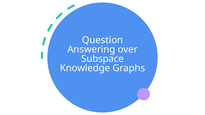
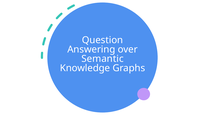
Subspace: Subspace -> Semantic (102, 59)
